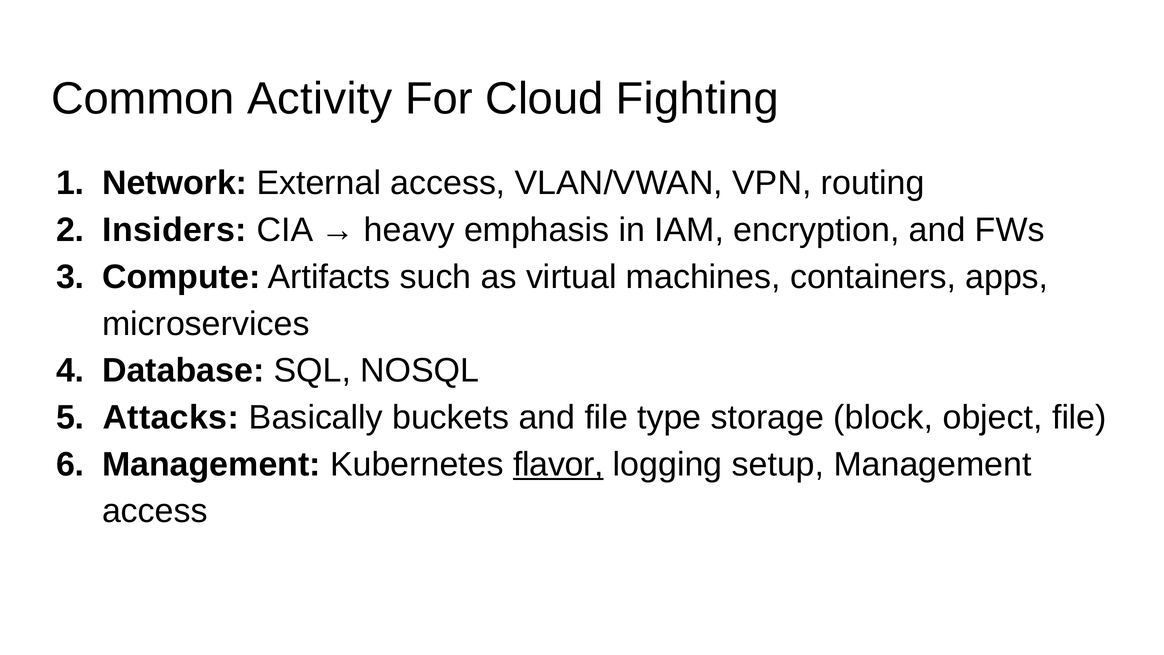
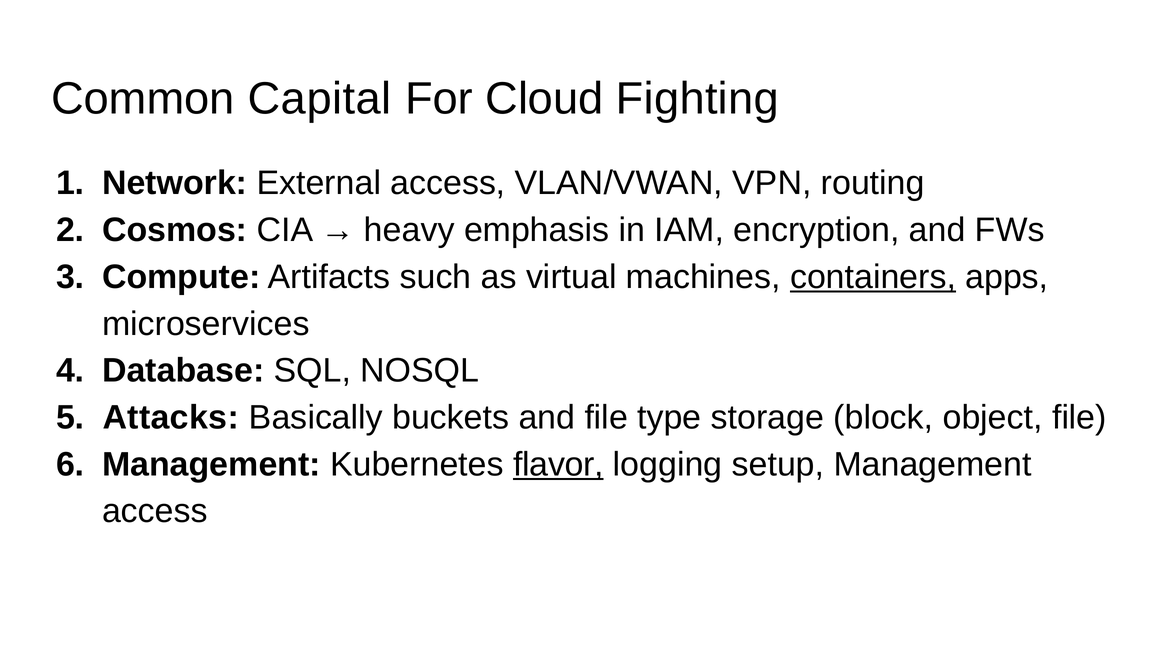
Activity: Activity -> Capital (320, 99)
Insiders: Insiders -> Cosmos (175, 230)
containers underline: none -> present (873, 277)
